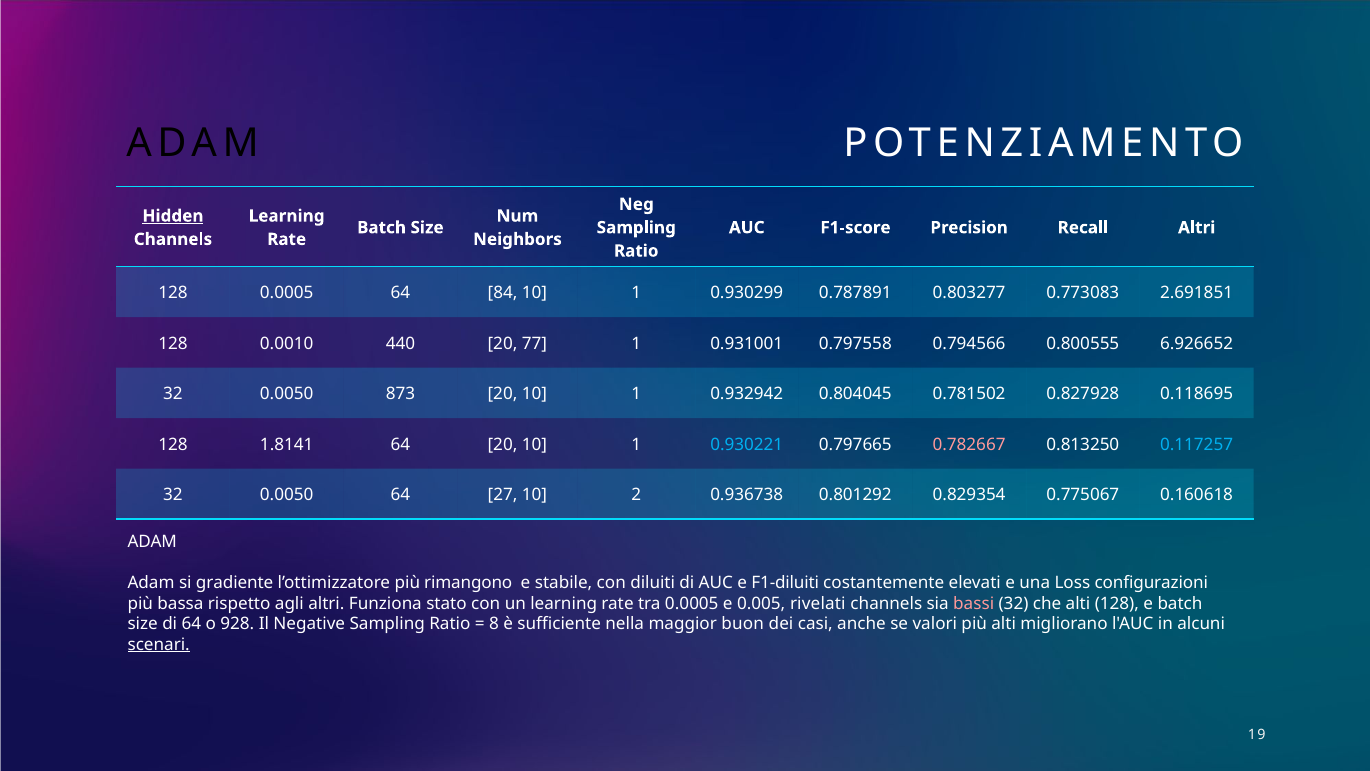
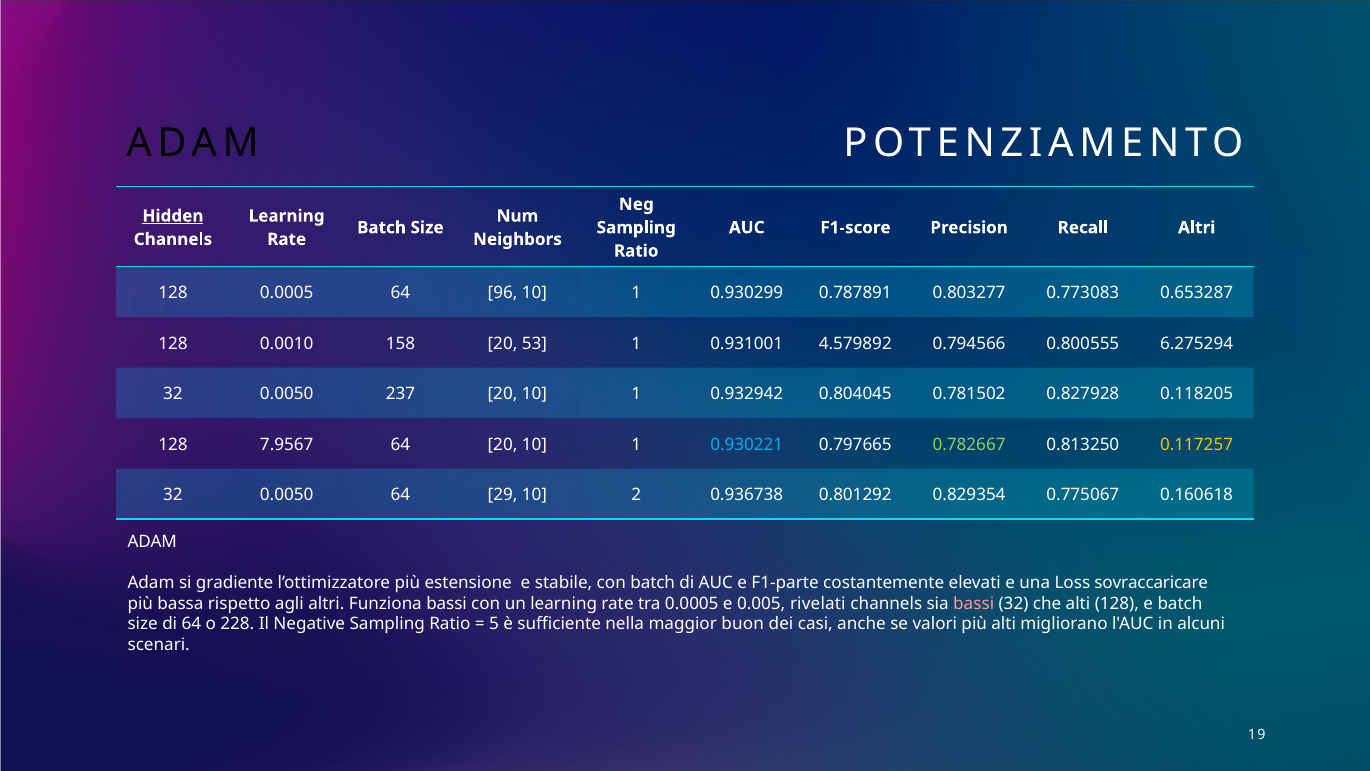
84: 84 -> 96 (503, 293)
2.691851: 2.691851 -> 0.653287 (1197, 293)
440: 440 -> 158 (400, 343)
77: 77 -> 53 (535, 343)
0.797558: 0.797558 -> 4.579892 (855, 343)
6.926652: 6.926652 -> 6.275294 (1197, 343)
873: 873 -> 237 (400, 394)
0.118695: 0.118695 -> 0.118205 (1197, 394)
1.8141: 1.8141 -> 7.9567 (287, 444)
0.782667 colour: pink -> light green (969, 444)
0.117257 colour: light blue -> yellow (1197, 444)
27: 27 -> 29 (503, 495)
rimangono: rimangono -> estensione (468, 583)
con diluiti: diluiti -> batch (653, 583)
F1-diluiti: F1-diluiti -> F1-parte (785, 583)
configurazioni: configurazioni -> sovraccaricare (1151, 583)
Funziona stato: stato -> bassi (447, 603)
928: 928 -> 228 (237, 624)
8: 8 -> 5 (494, 624)
scenari underline: present -> none (159, 644)
